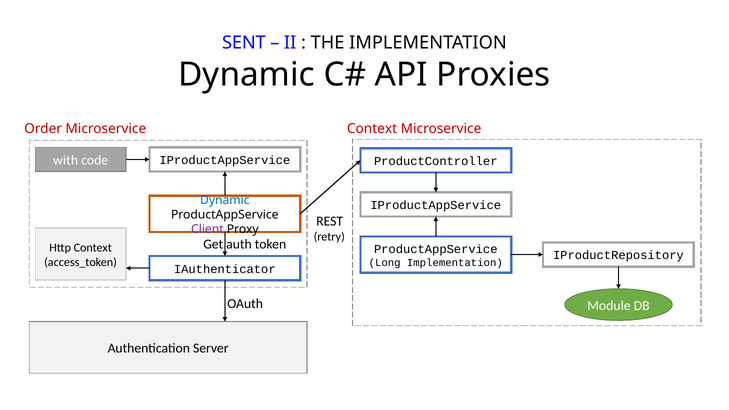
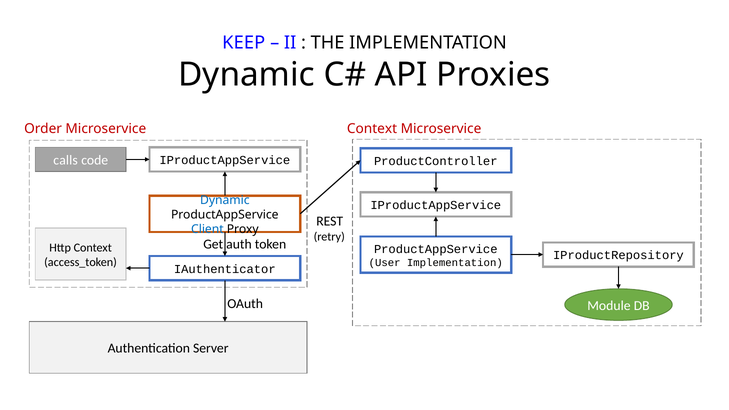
SENT: SENT -> KEEP (244, 43)
with: with -> calls (66, 160)
Client colour: purple -> blue (207, 229)
Long: Long -> User (385, 263)
